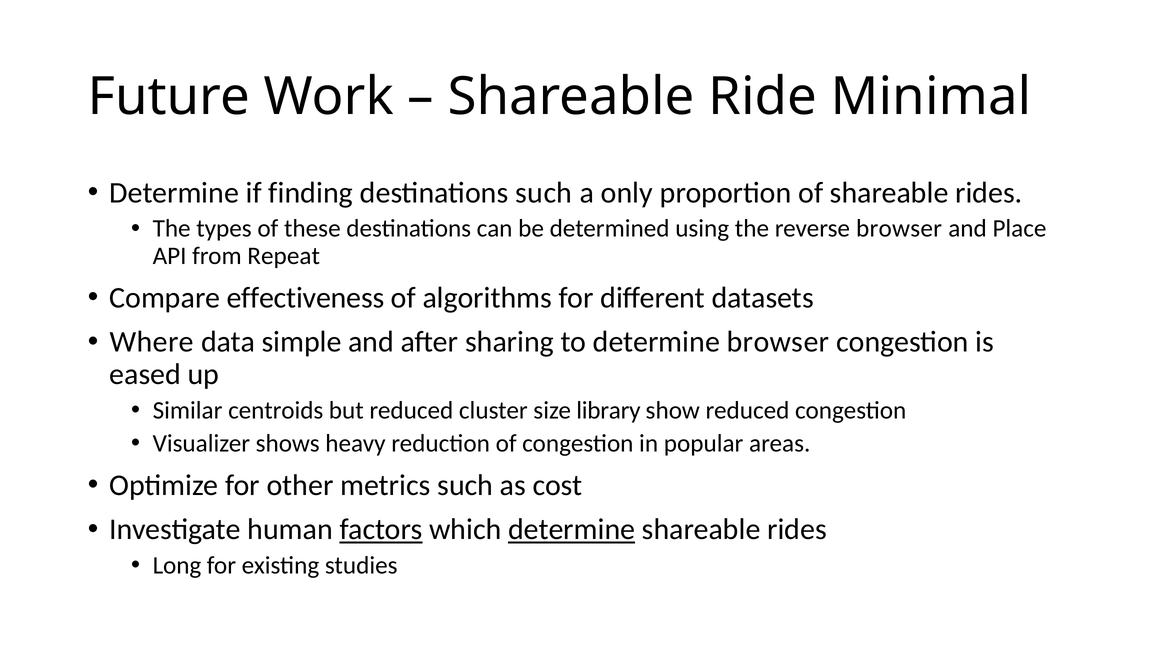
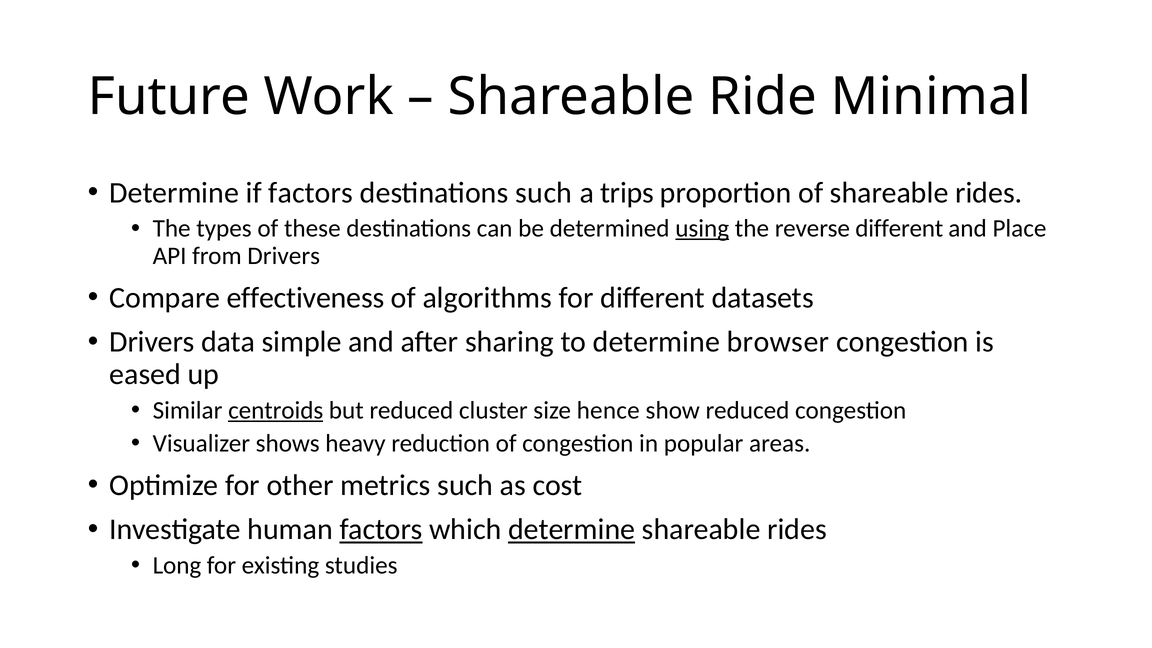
if finding: finding -> factors (311, 193)
only: only -> trips (627, 193)
using underline: none -> present (702, 229)
reverse browser: browser -> different (899, 229)
from Repeat: Repeat -> Drivers (284, 256)
Where: Where -> Drivers (152, 342)
centroids underline: none -> present (276, 410)
library: library -> hence (608, 410)
